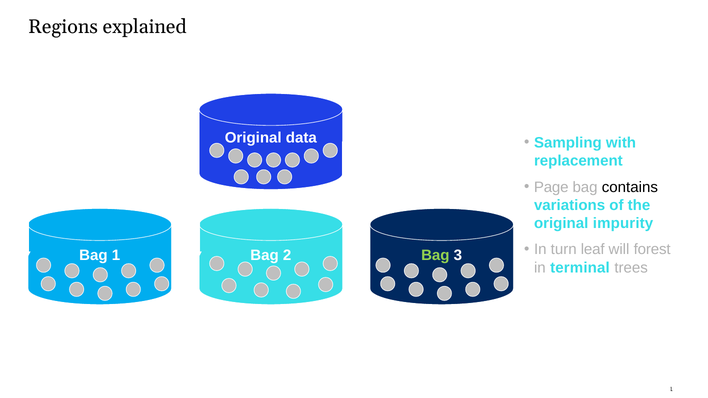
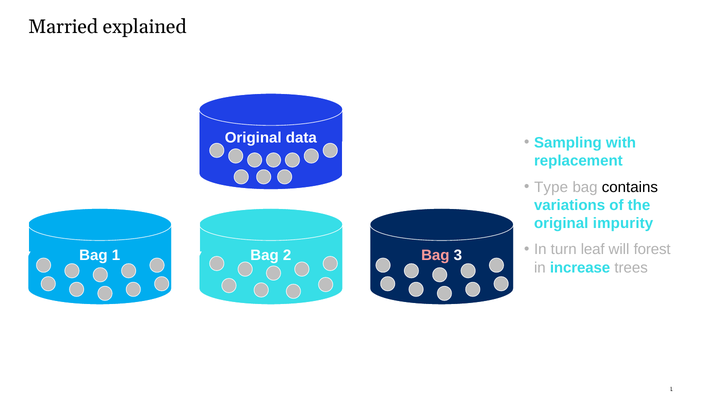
Regions: Regions -> Married (63, 27)
Page: Page -> Type (551, 187)
Bag colour: light green -> pink (435, 255)
terminal: terminal -> increase (580, 268)
